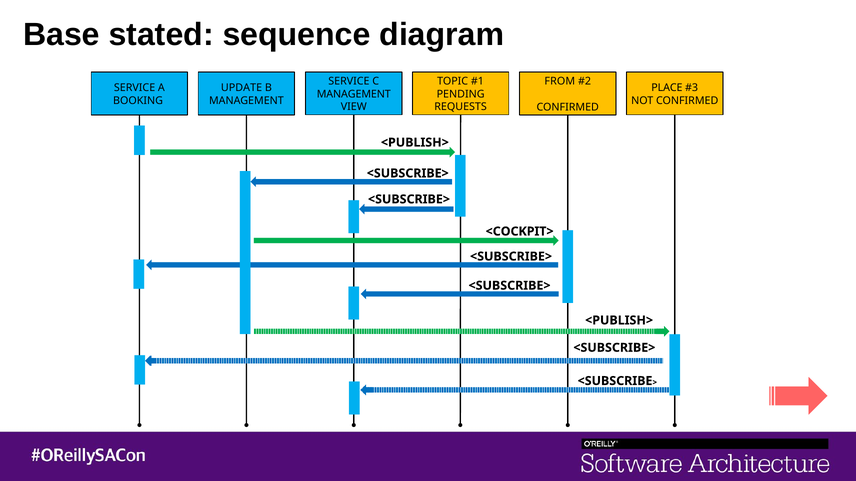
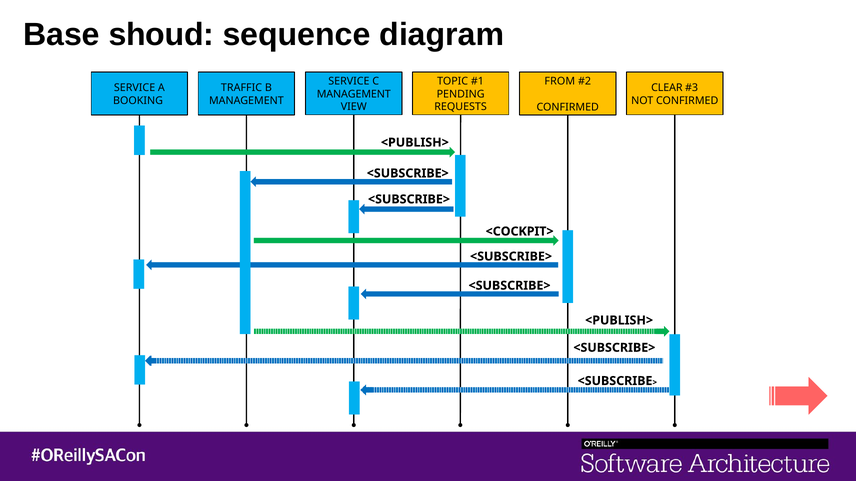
stated: stated -> shoud (161, 35)
PLACE: PLACE -> CLEAR (667, 88)
UPDATE: UPDATE -> TRAFFIC (242, 88)
